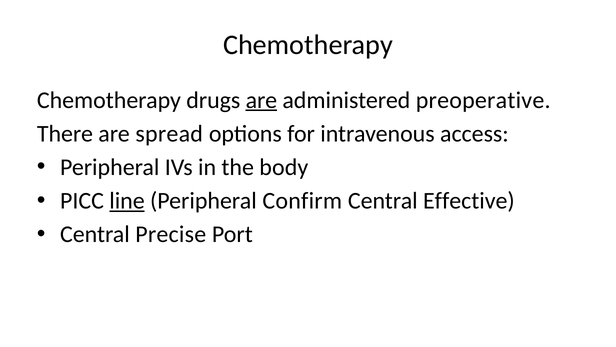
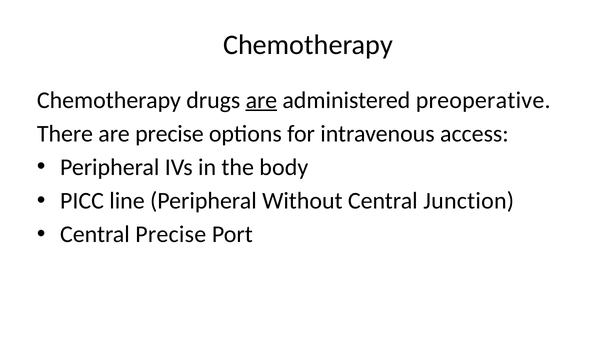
are spread: spread -> precise (169, 134)
line underline: present -> none (127, 201)
Confirm: Confirm -> Without (302, 201)
Effective: Effective -> Junction (469, 201)
